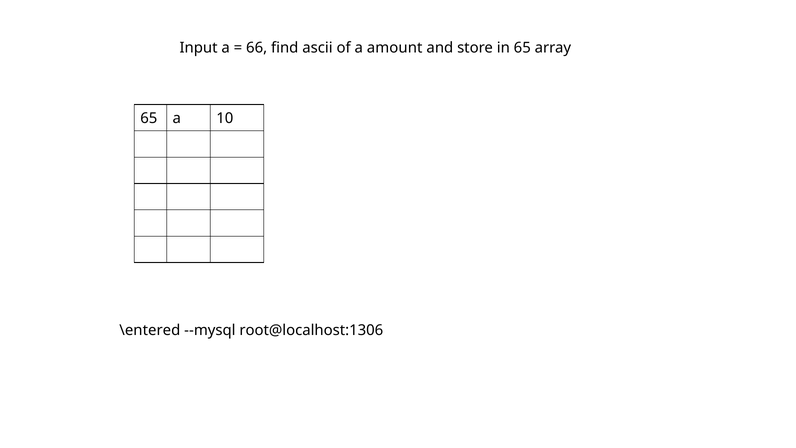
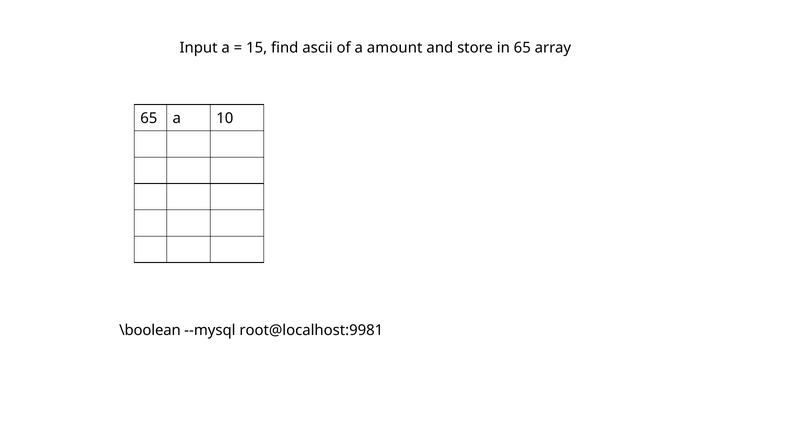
66: 66 -> 15 (257, 48)
\entered: \entered -> \boolean (150, 330)
root@localhost:1306: root@localhost:1306 -> root@localhost:9981 (311, 330)
